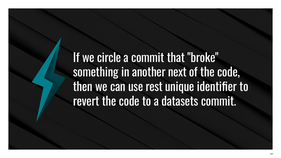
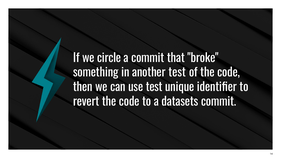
another next: next -> test (177, 73)
use rest: rest -> test (154, 87)
